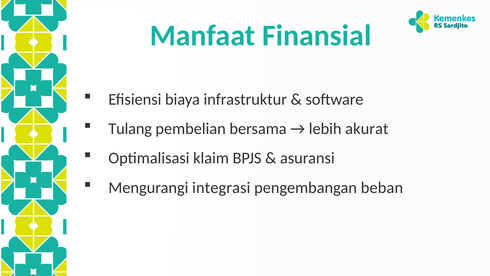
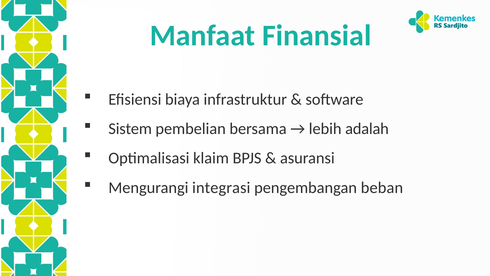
Tulang: Tulang -> Sistem (130, 129)
akurat: akurat -> adalah (367, 129)
